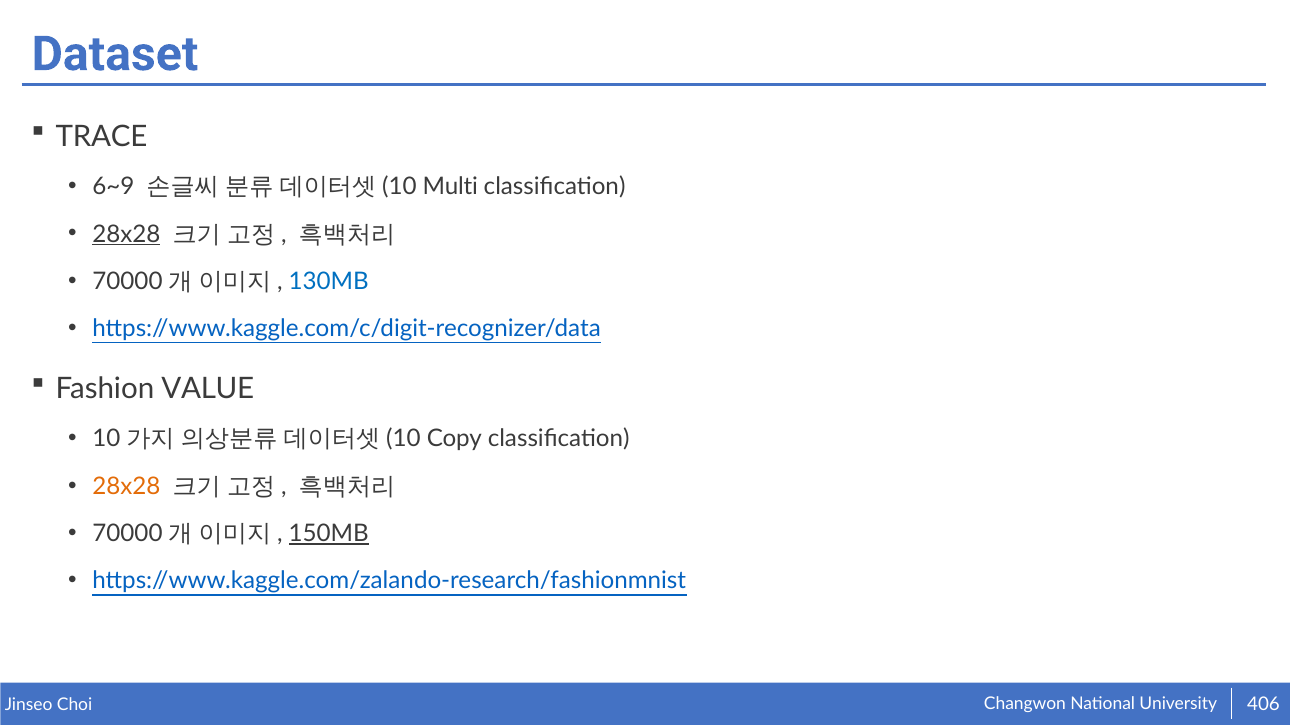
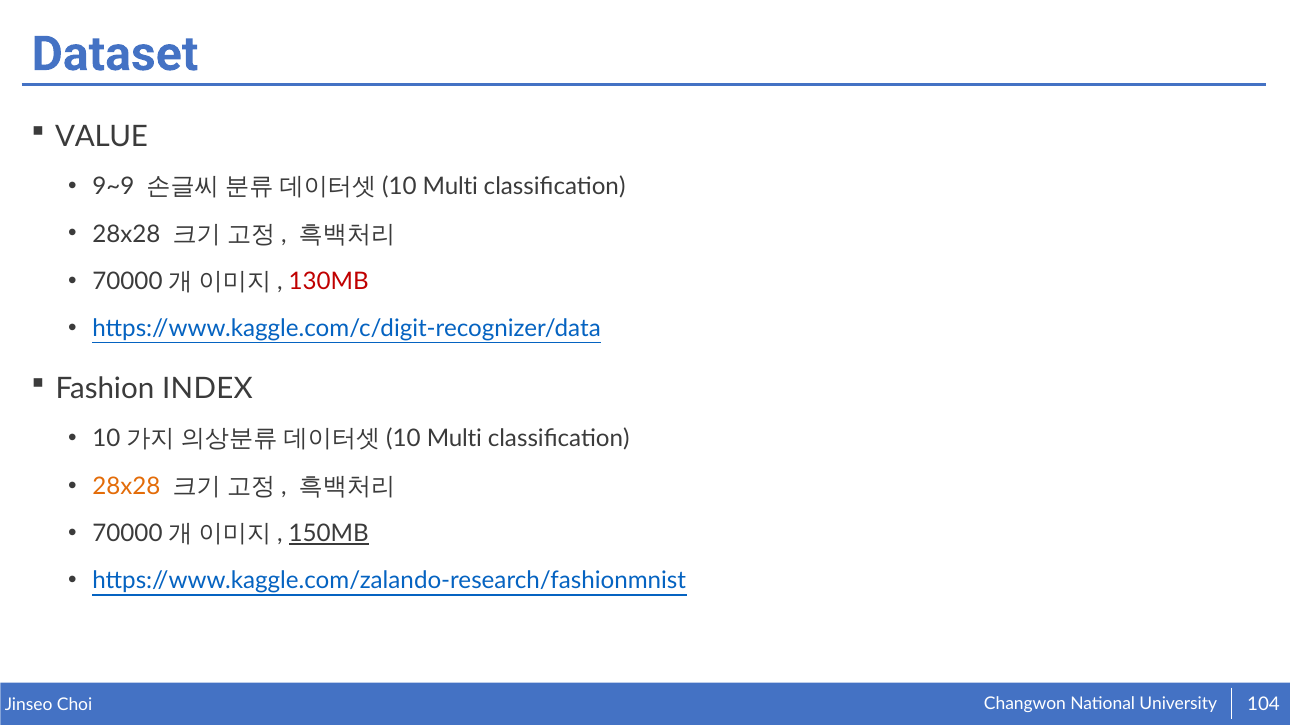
TRACE: TRACE -> VALUE (102, 137)
6~9: 6~9 -> 9~9 (113, 187)
28x28 underline: present -> none (126, 234)
130MB colour: blue -> red (329, 282)
VALUE: VALUE -> INDEX (208, 389)
Copy: Copy -> Multi (454, 439)
406: 406 -> 104 (1264, 705)
